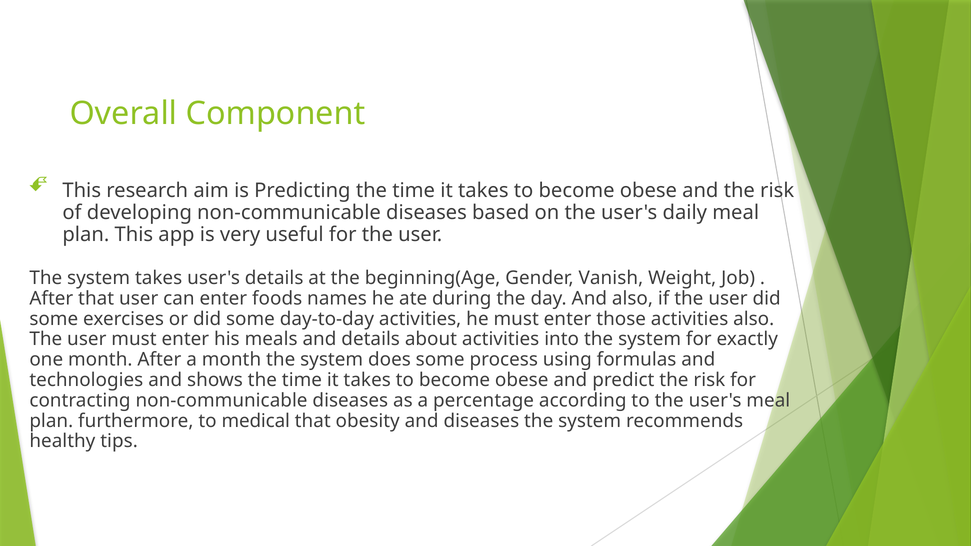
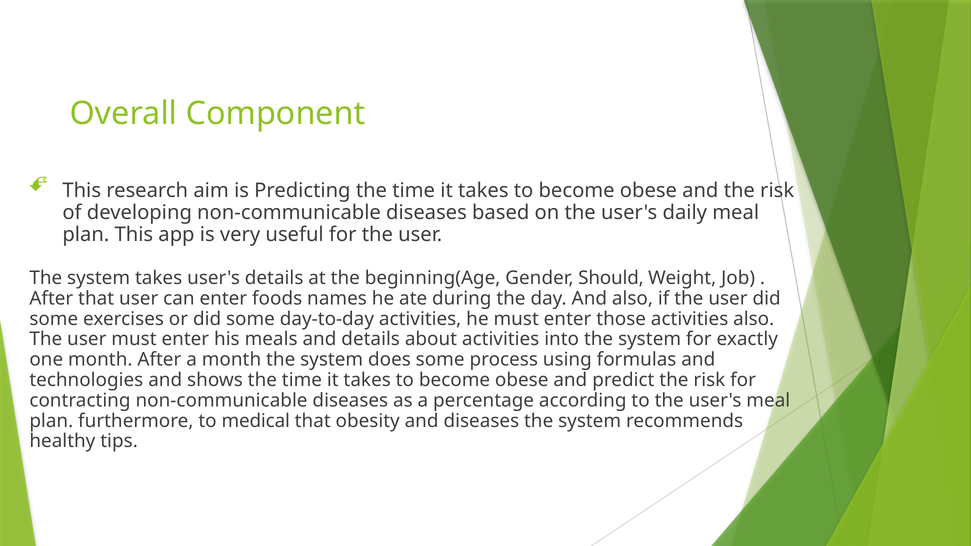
Vanish: Vanish -> Should (611, 278)
